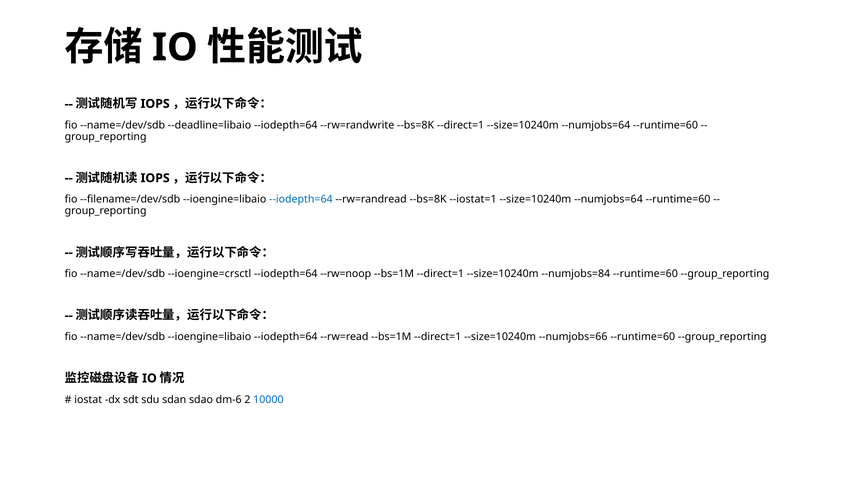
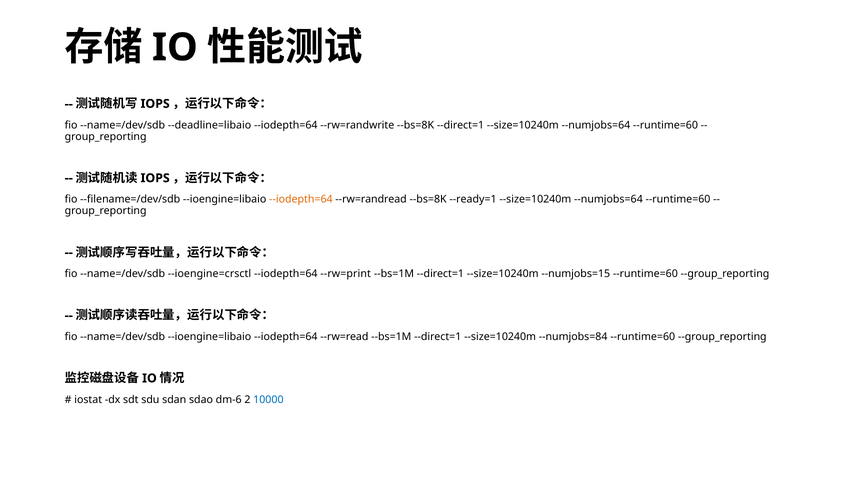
--iodepth=64 colour: blue -> orange (301, 199)
--iostat=1: --iostat=1 -> --ready=1 (473, 199)
--rw=noop: --rw=noop -> --rw=print (346, 274)
--numjobs=84: --numjobs=84 -> --numjobs=15 (576, 274)
--numjobs=66: --numjobs=66 -> --numjobs=84 (573, 336)
